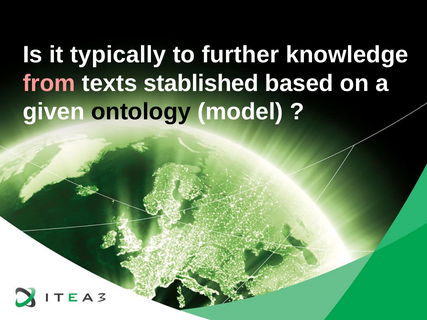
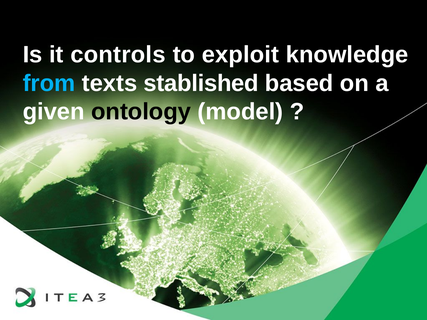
typically: typically -> controls (118, 55)
further: further -> exploit (240, 55)
from colour: pink -> light blue (49, 83)
